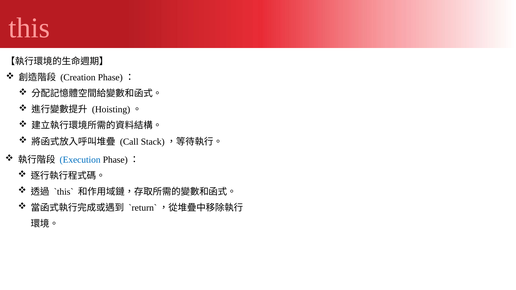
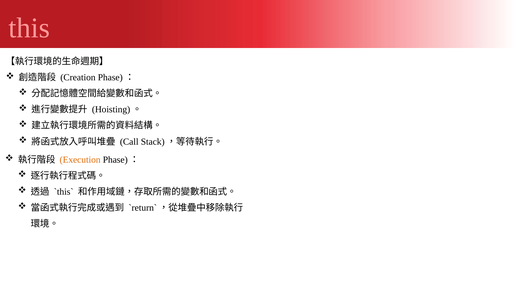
Execution colour: blue -> orange (80, 160)
